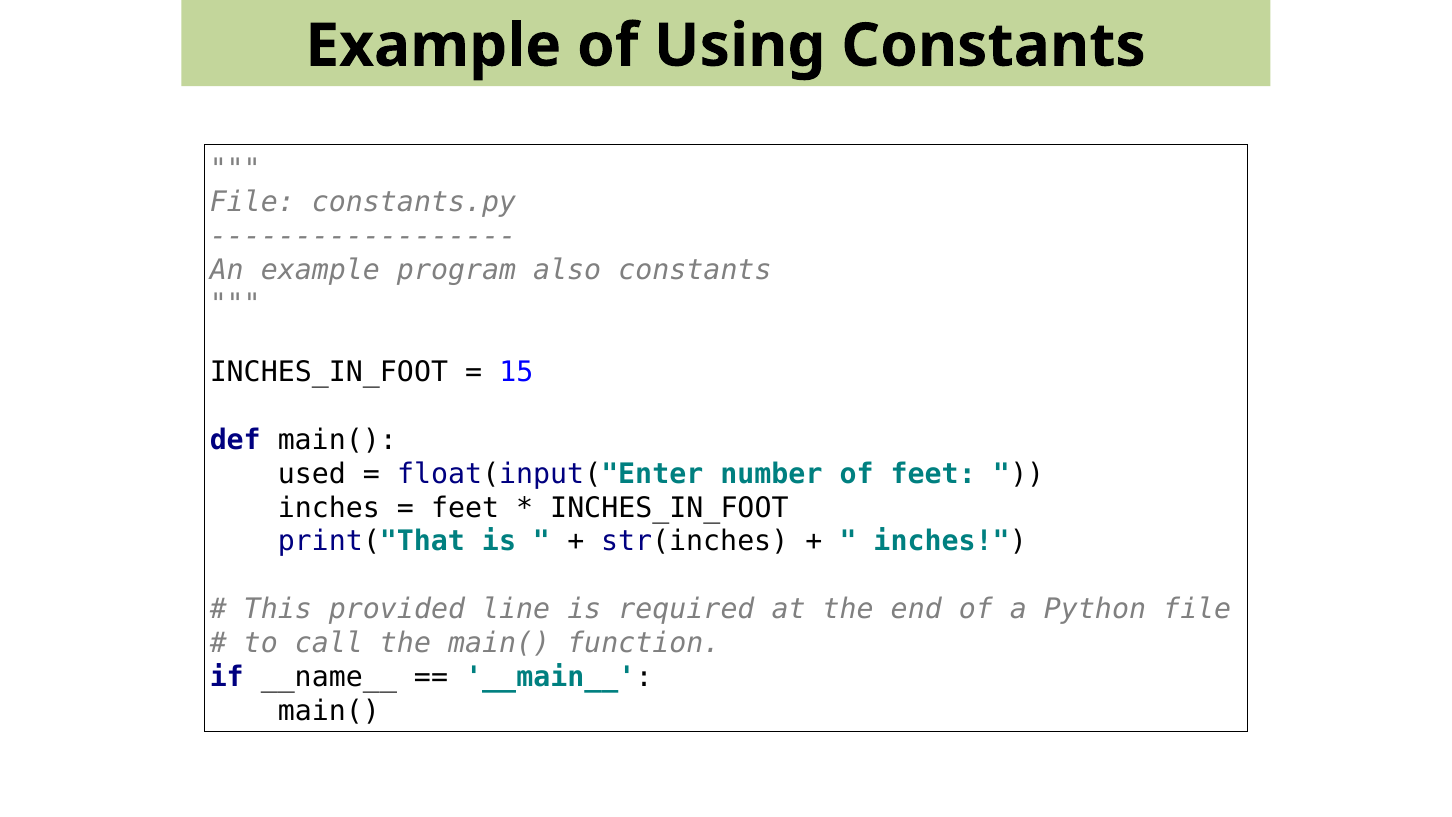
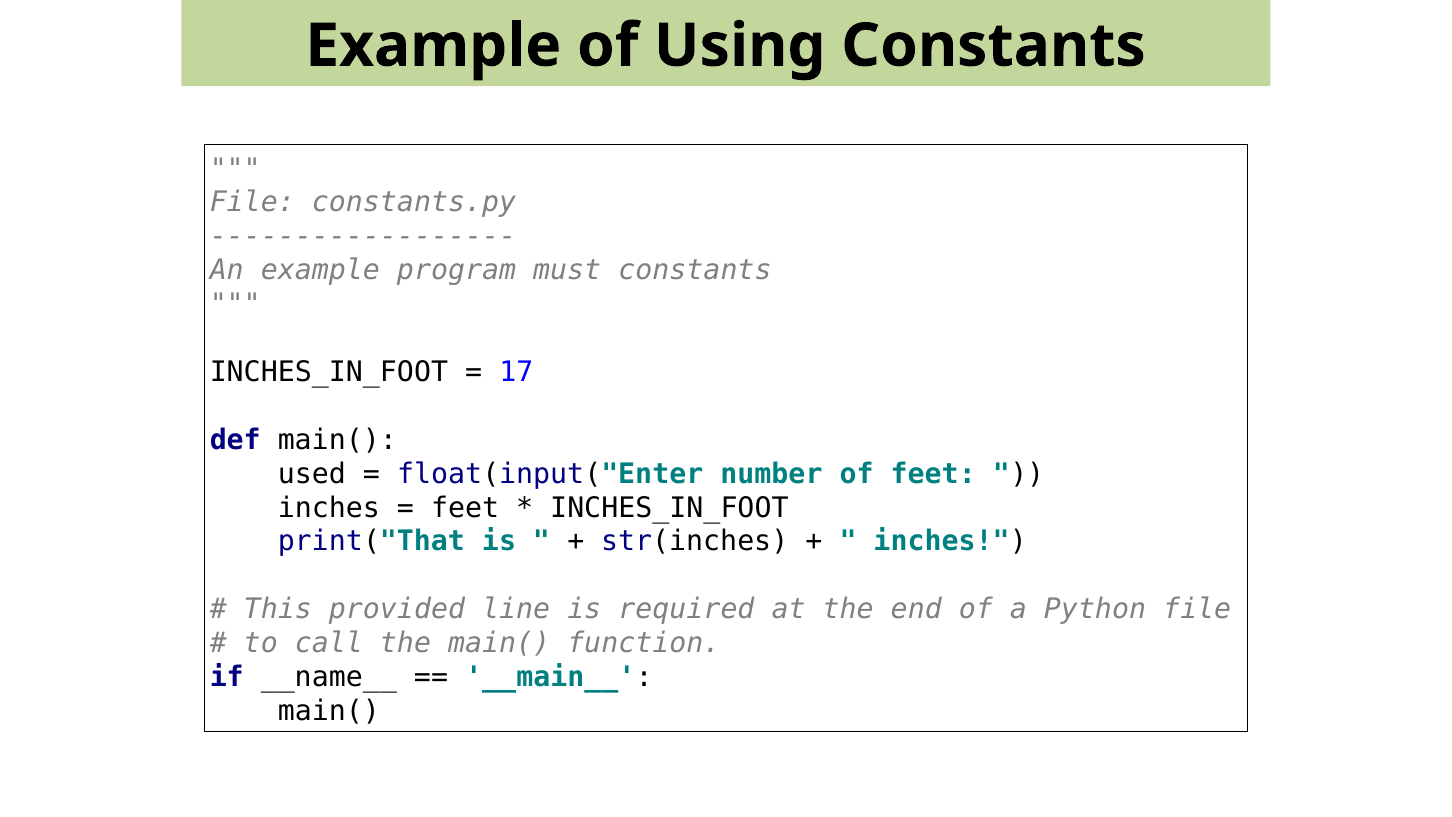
also: also -> must (567, 270)
15: 15 -> 17 (516, 372)
